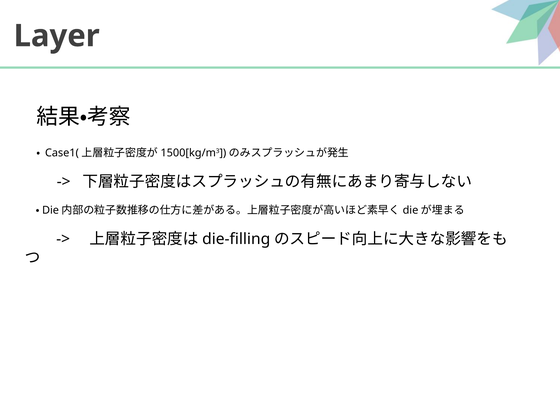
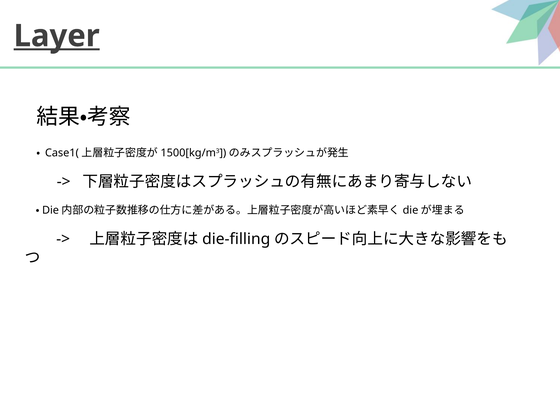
Layer underline: none -> present (57, 36)
